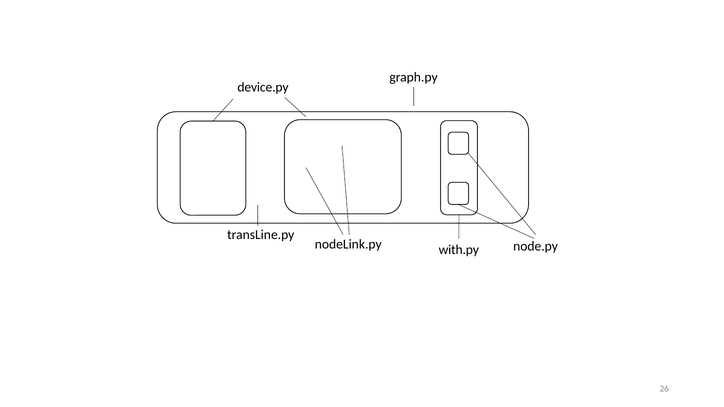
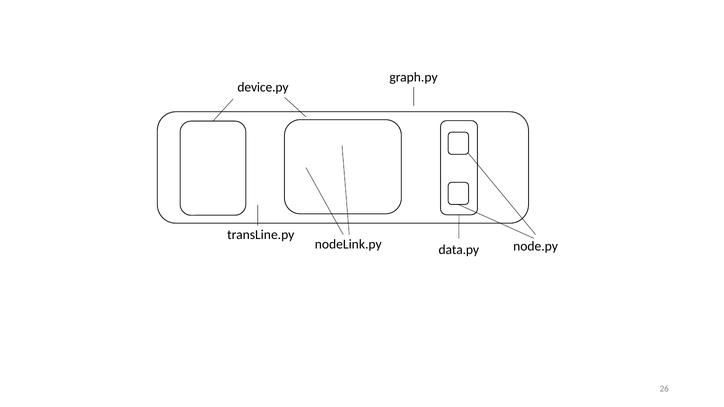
with.py: with.py -> data.py (459, 250)
